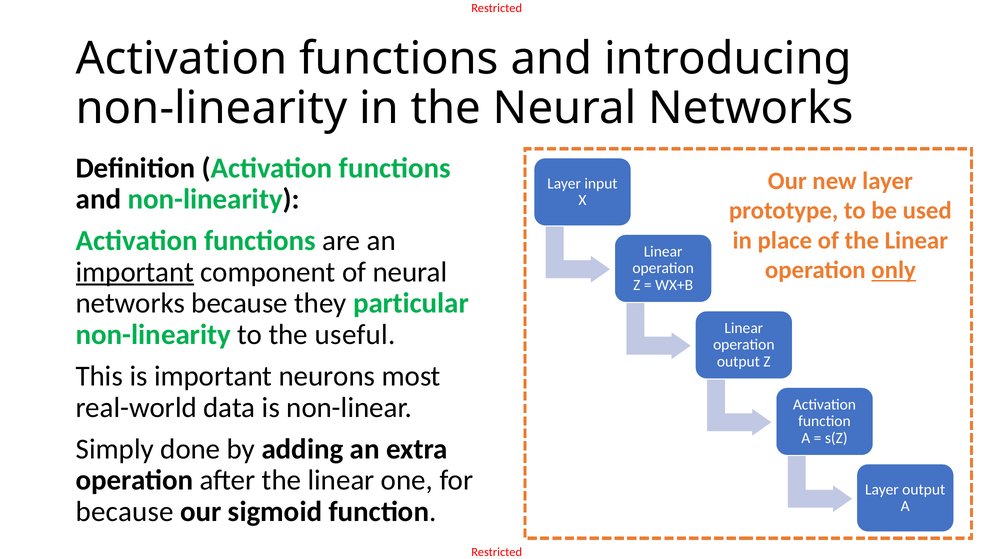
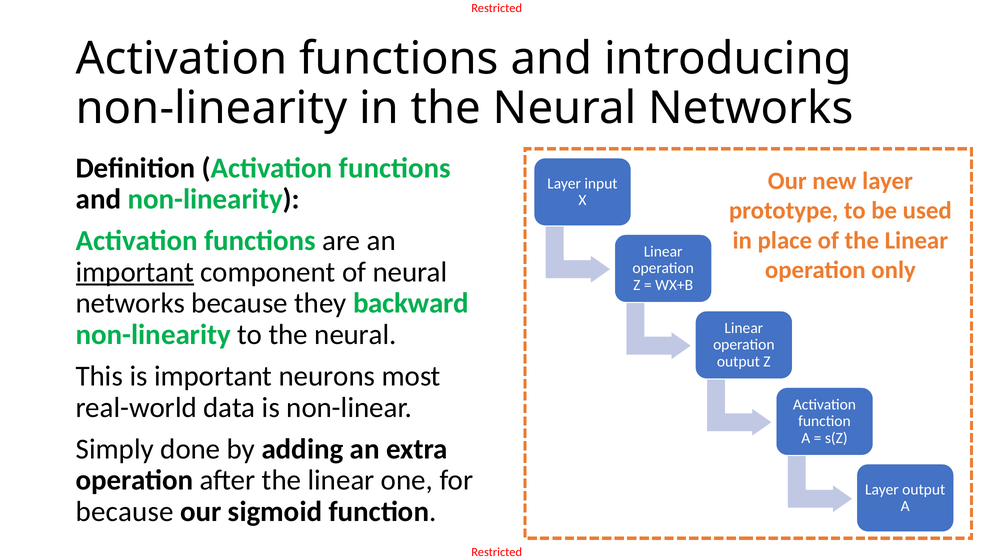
only underline: present -> none (894, 270)
particular: particular -> backward (411, 303)
to the useful: useful -> neural (355, 335)
